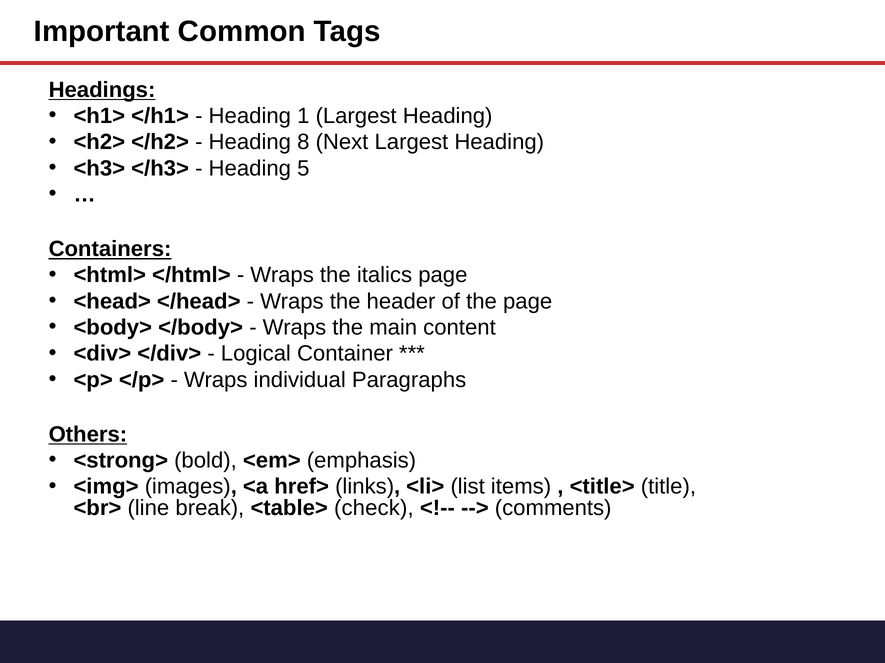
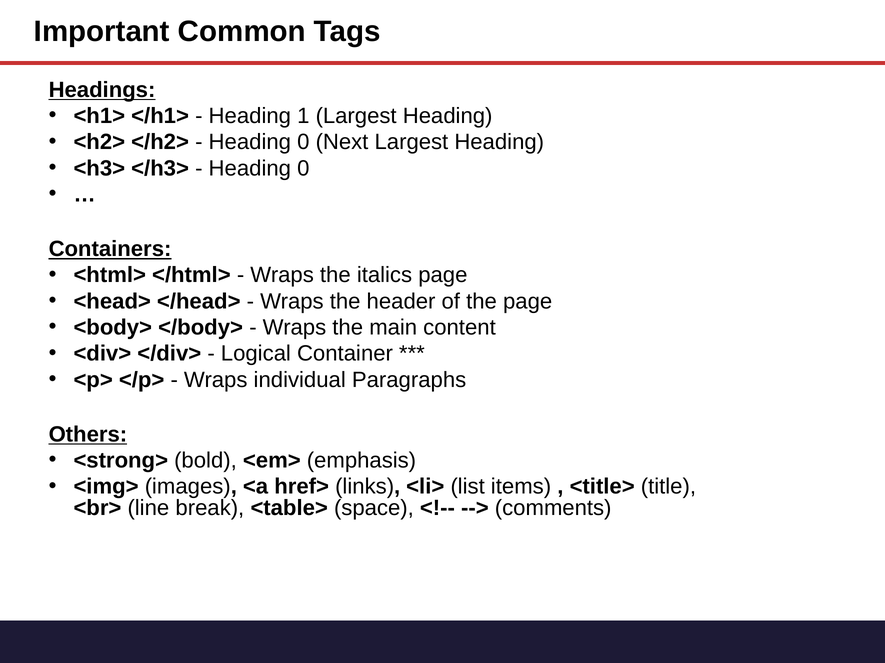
8: 8 -> 0 (303, 142)
5: 5 -> 0 (303, 168)
check: check -> space (374, 508)
